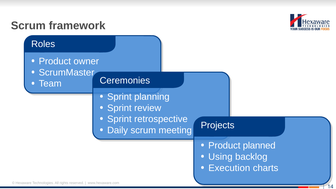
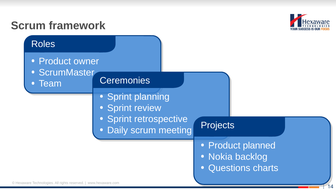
Using: Using -> Nokia (220, 157)
Execution: Execution -> Questions (229, 168)
